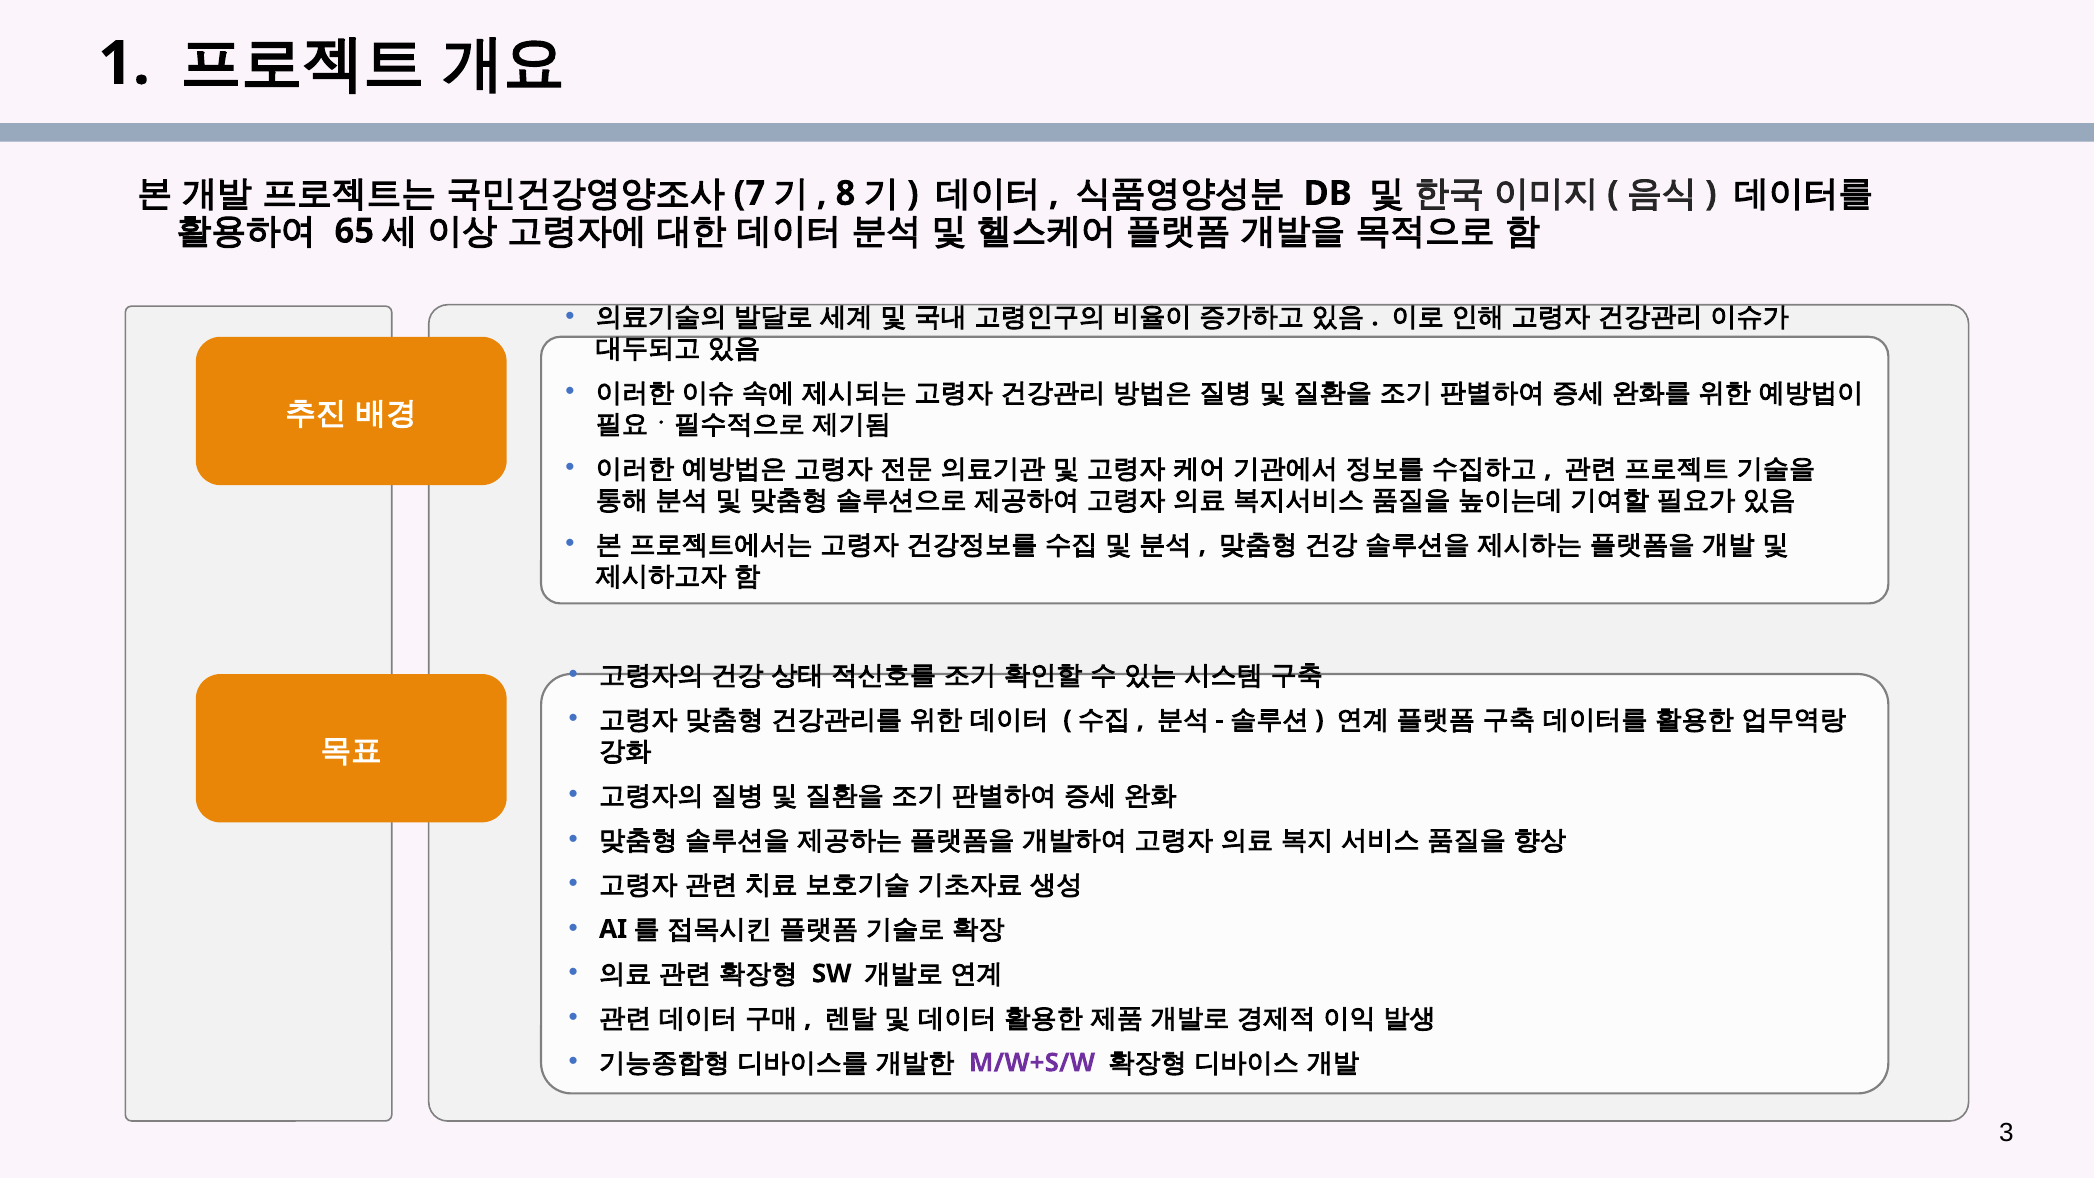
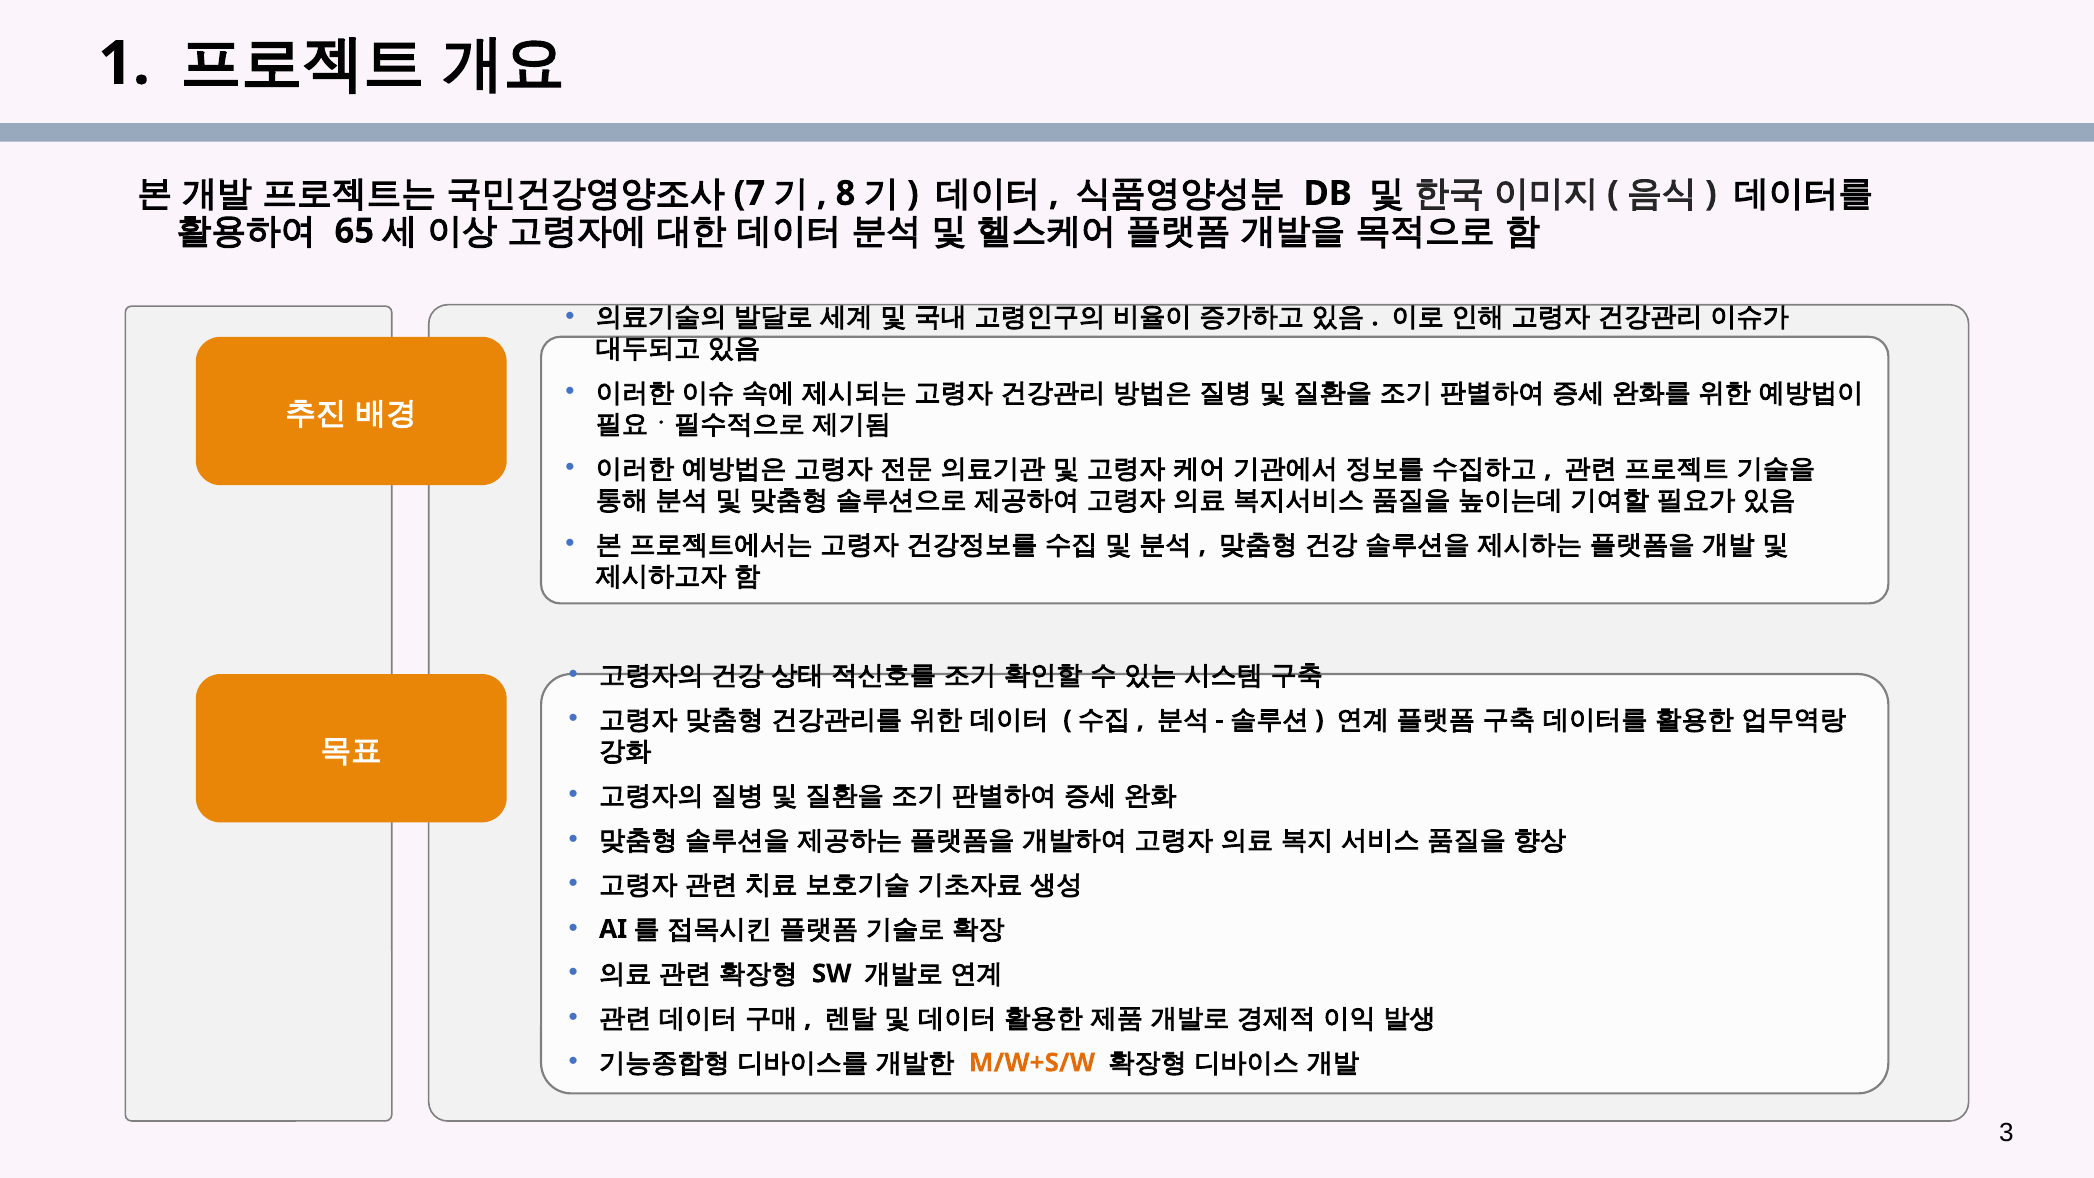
M/W+S/W colour: purple -> orange (1032, 1063)
